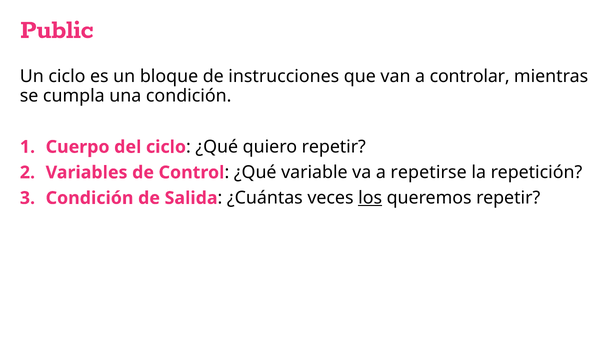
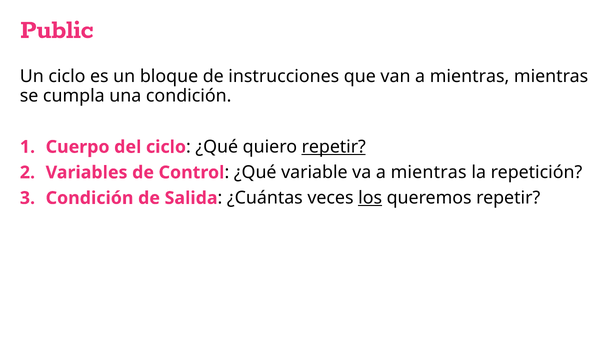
van a controlar: controlar -> mientras (470, 77)
repetir underline: none -> present (334, 147)
va a repetirse: repetirse -> mientras (429, 173)
